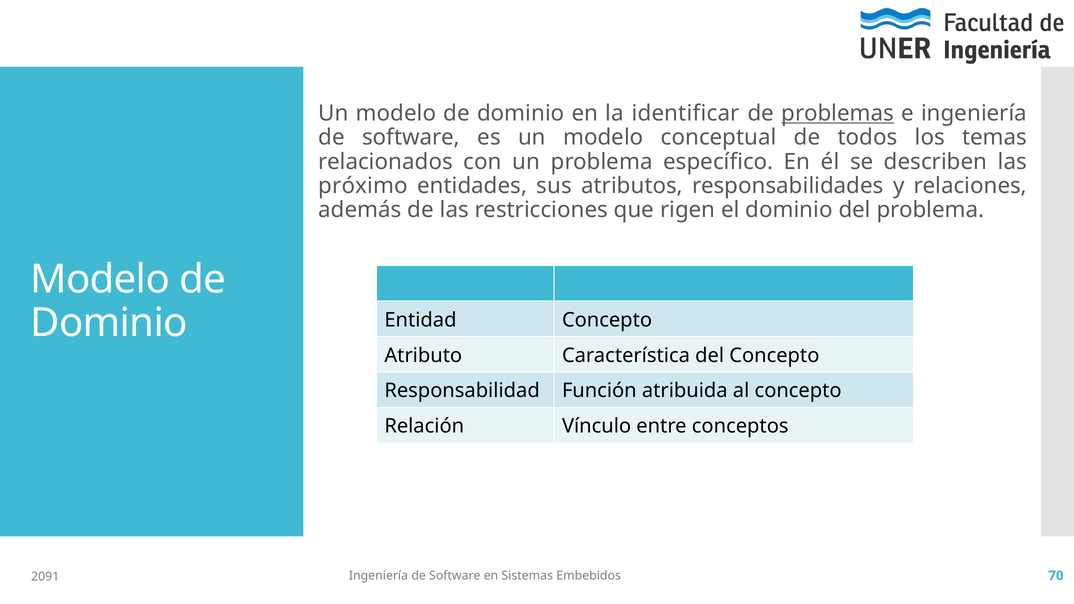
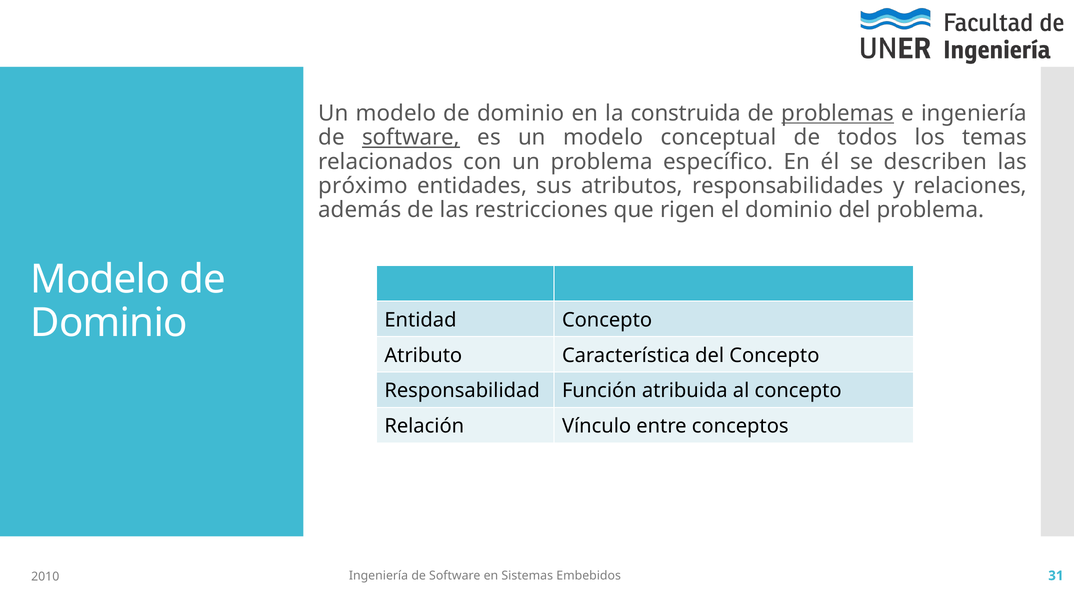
identificar: identificar -> construida (686, 113)
software underline: none -> present (411, 138)
70: 70 -> 31 (1056, 576)
2091: 2091 -> 2010 (45, 577)
